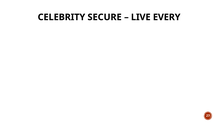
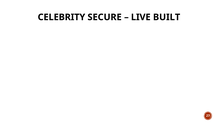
EVERY: EVERY -> BUILT (167, 17)
